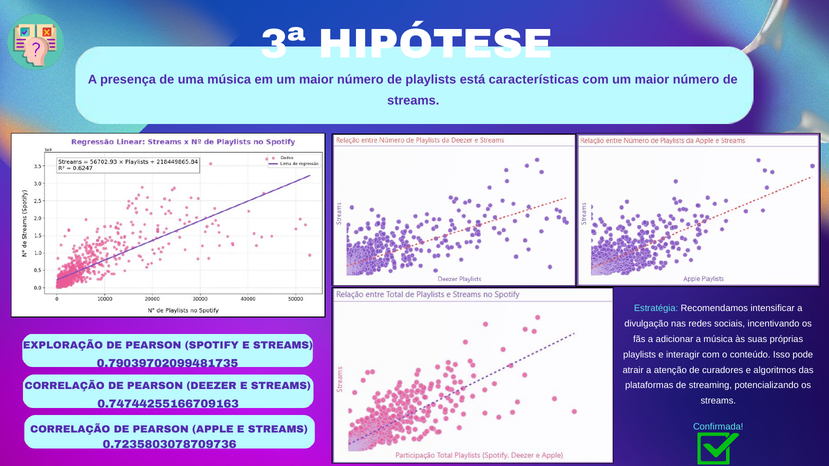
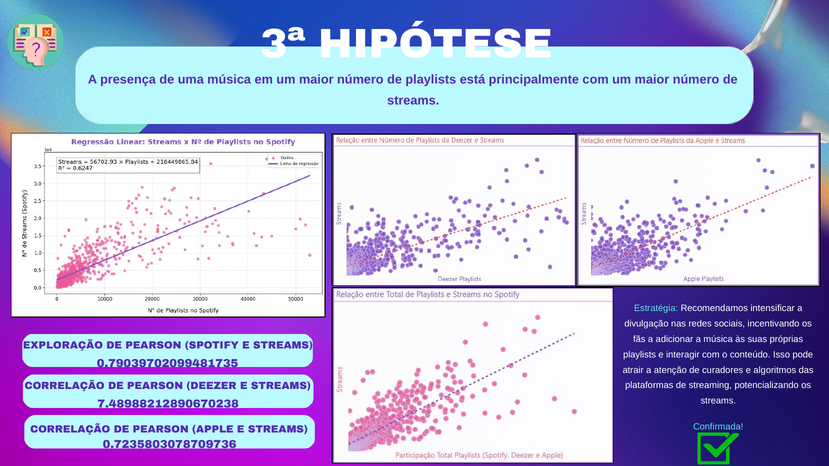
características: características -> principalmente (534, 80)
0.74744255166709163: 0.74744255166709163 -> 7.48988212890670238 (168, 404)
